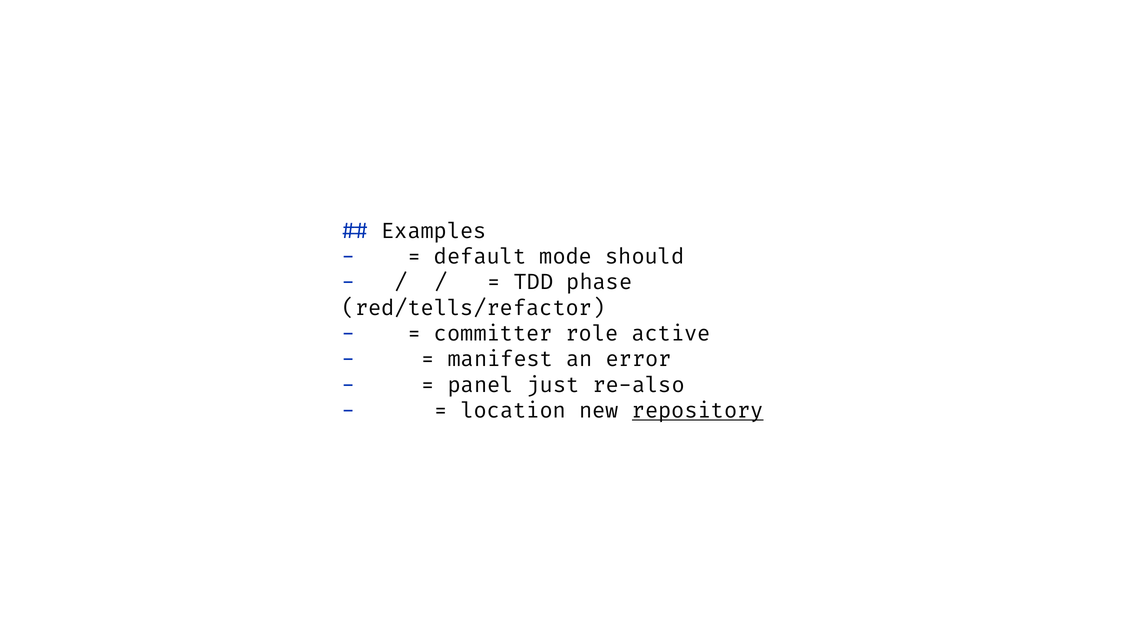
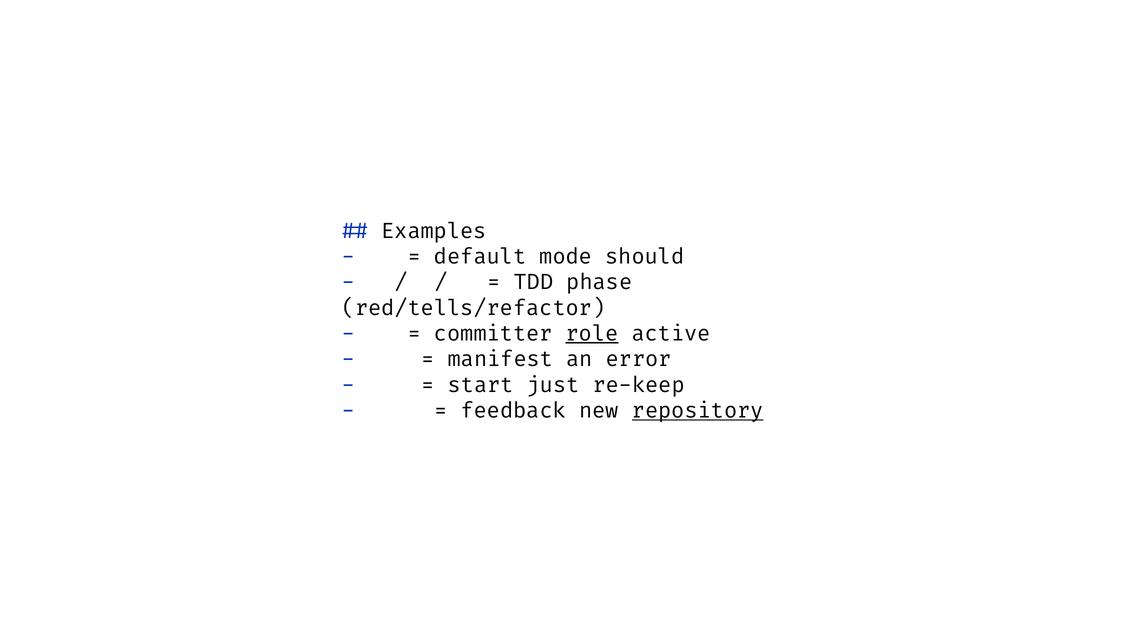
role underline: none -> present (592, 334)
panel: panel -> start (481, 385)
re-also: re-also -> re-keep (639, 385)
location: location -> feedback (513, 411)
